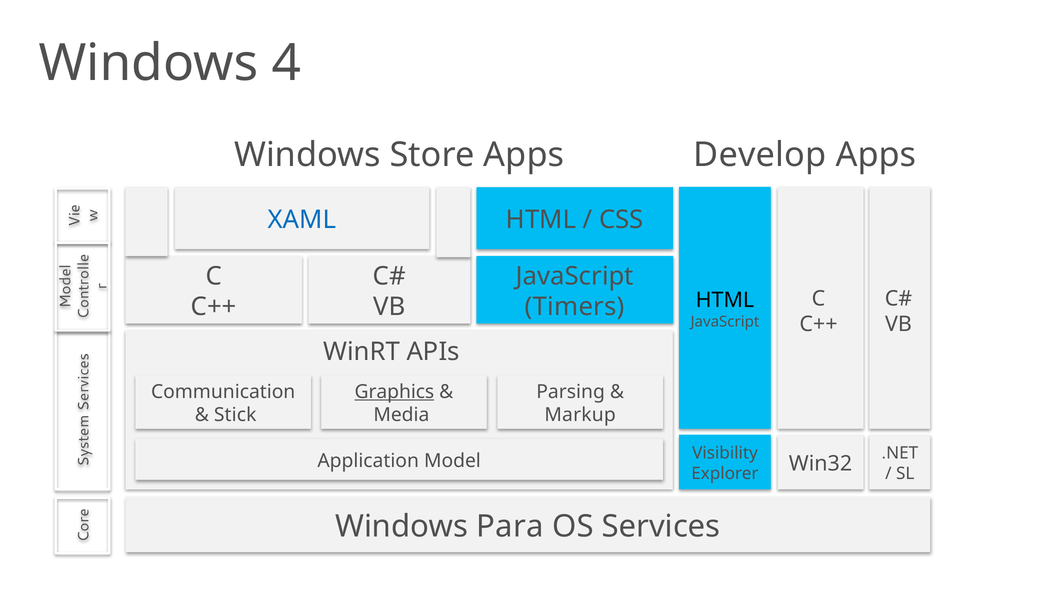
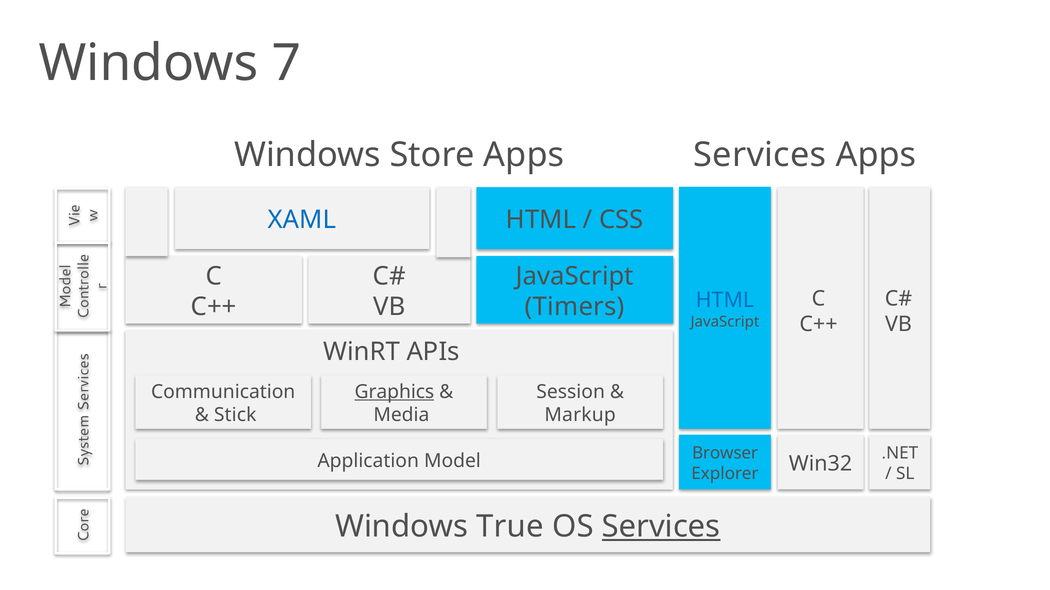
4: 4 -> 7 (286, 64)
Develop: Develop -> Services (760, 155)
HTML colour: black -> blue (725, 301)
Parsing: Parsing -> Session (571, 392)
Visibility: Visibility -> Browser (725, 453)
Para: Para -> True (510, 527)
Services underline: none -> present (661, 527)
